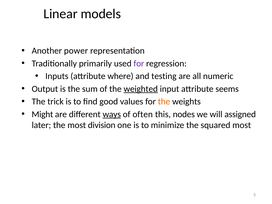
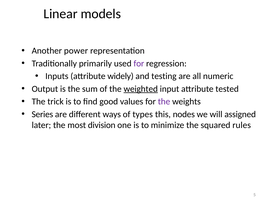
where: where -> widely (121, 76)
seems: seems -> tested (227, 89)
the colour: orange -> purple (164, 102)
Might: Might -> Series (42, 114)
ways underline: present -> none (112, 114)
often: often -> types (143, 114)
squared most: most -> rules (242, 125)
